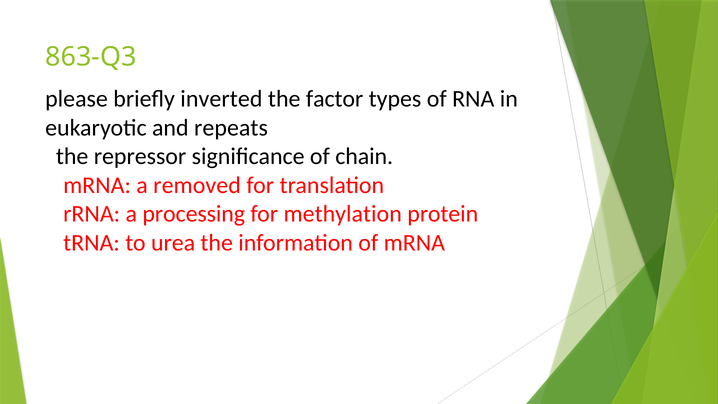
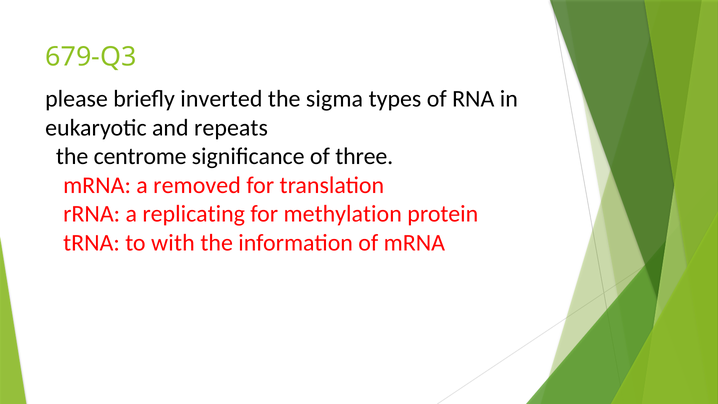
863-Q3: 863-Q3 -> 679-Q3 (91, 57)
factor: factor -> sigma (335, 99)
repressor: repressor -> centrome (140, 157)
chain: chain -> three (364, 157)
processing: processing -> replicating (194, 214)
urea: urea -> with (173, 243)
